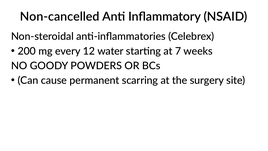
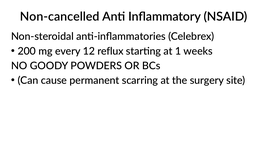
water: water -> reflux (110, 51)
7: 7 -> 1 (178, 51)
